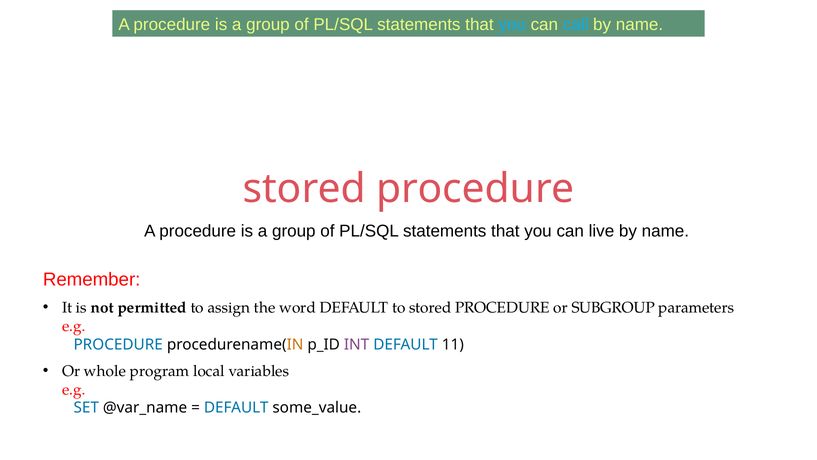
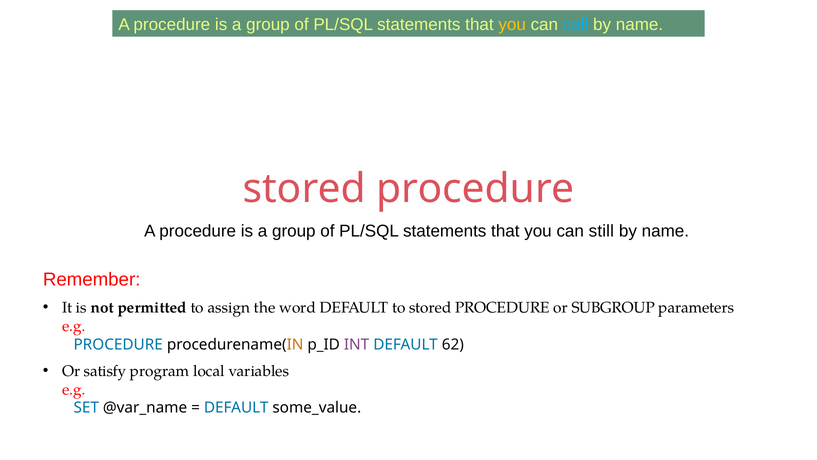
you colour: light blue -> yellow (512, 25)
live: live -> still (601, 231)
11: 11 -> 62 (453, 344)
whole: whole -> satisfy (105, 371)
